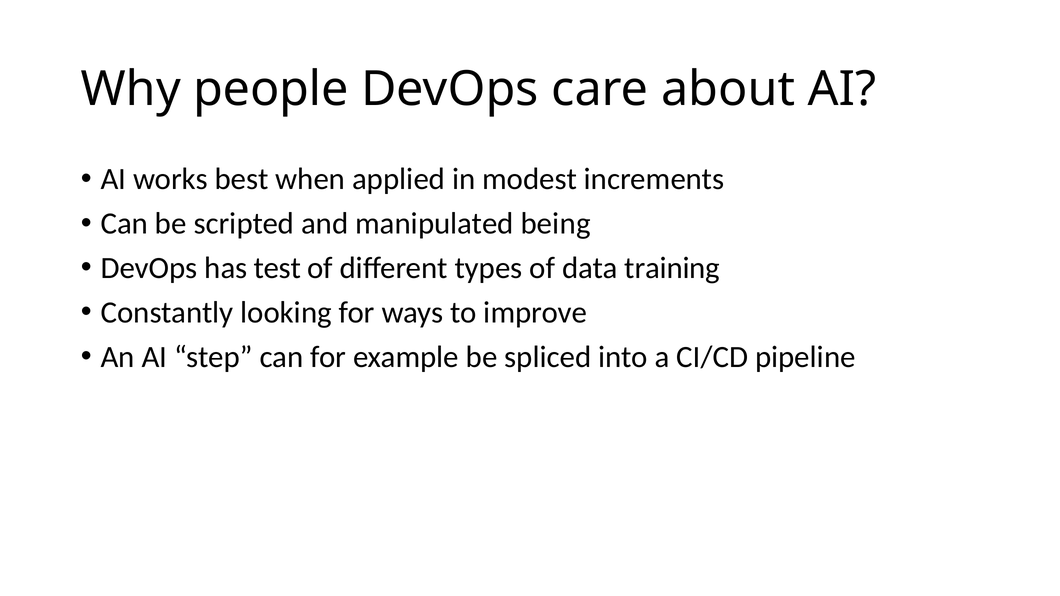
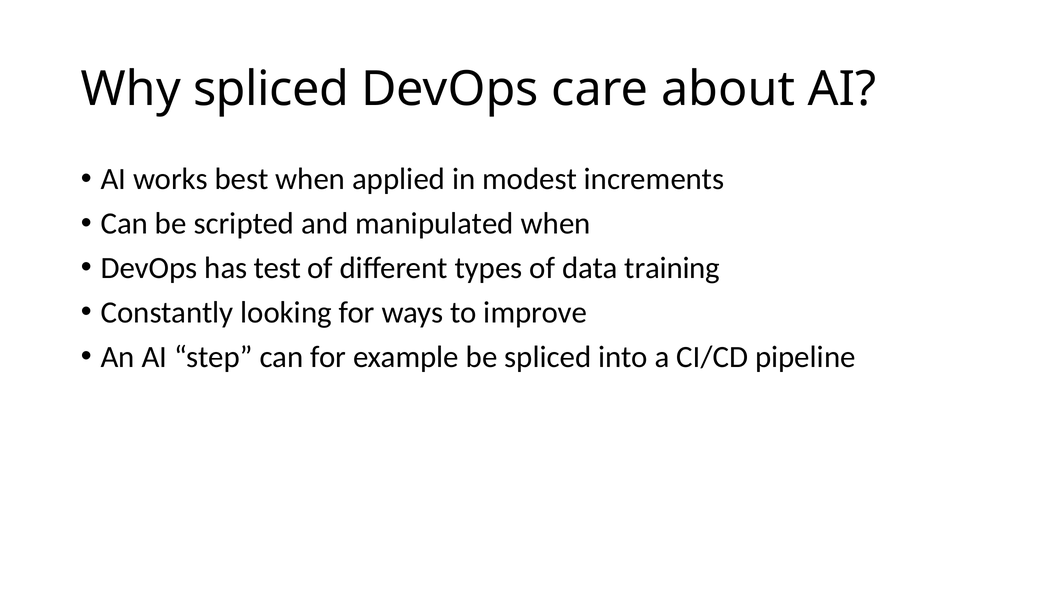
Why people: people -> spliced (271, 89)
manipulated being: being -> when (556, 224)
